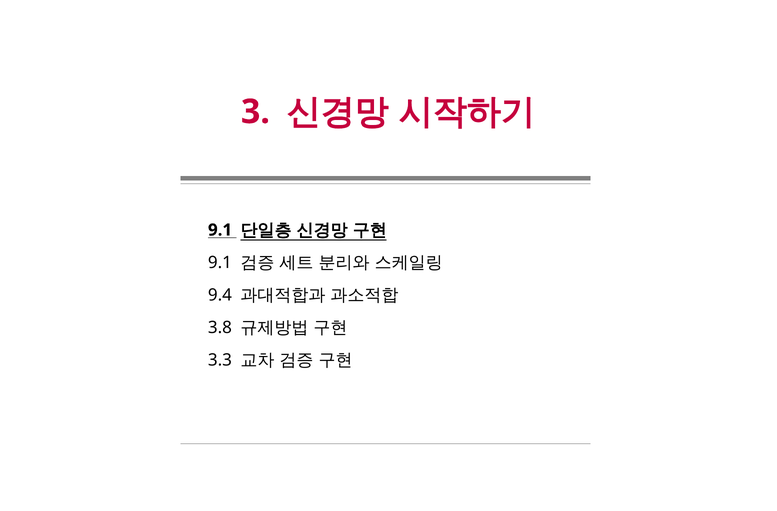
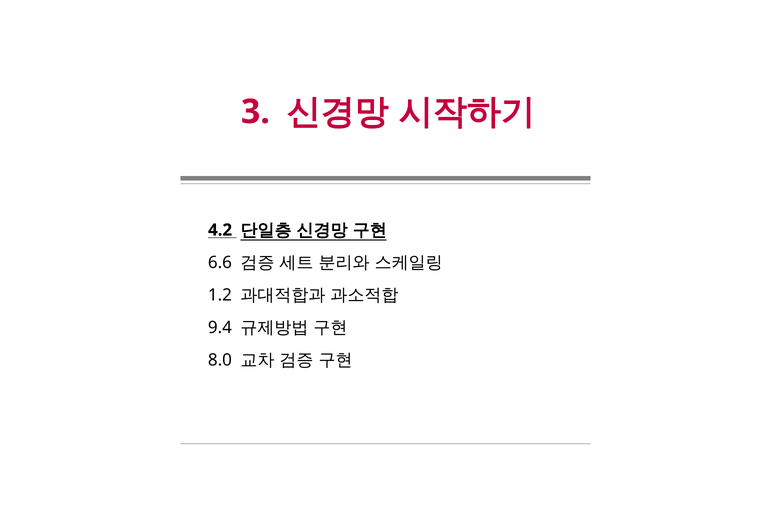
9.1: 9.1 -> 4.2 (220, 230)
9.1: 9.1 -> 6.6 (220, 262)
9.4: 9.4 -> 1.2 (220, 295)
3.8: 3.8 -> 9.4 (220, 327)
3.3: 3.3 -> 8.0 (220, 360)
